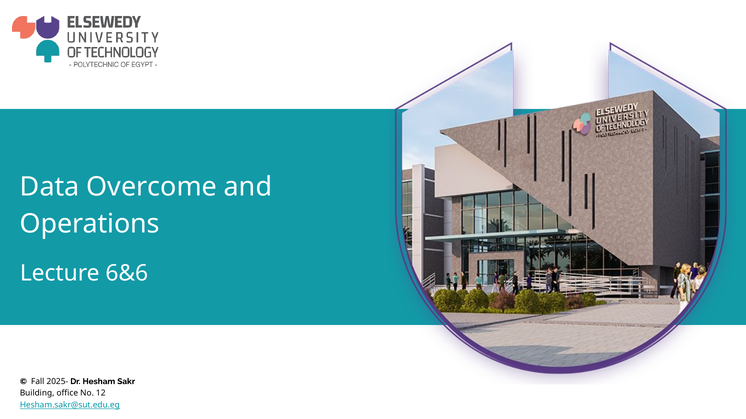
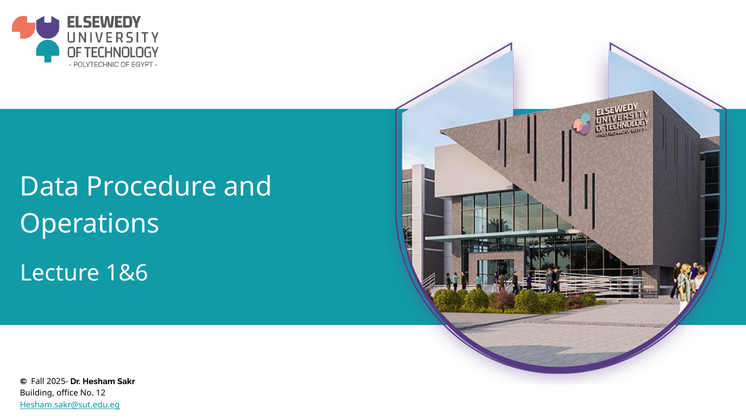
Overcome: Overcome -> Procedure (152, 187)
6&6: 6&6 -> 1&6 (127, 274)
